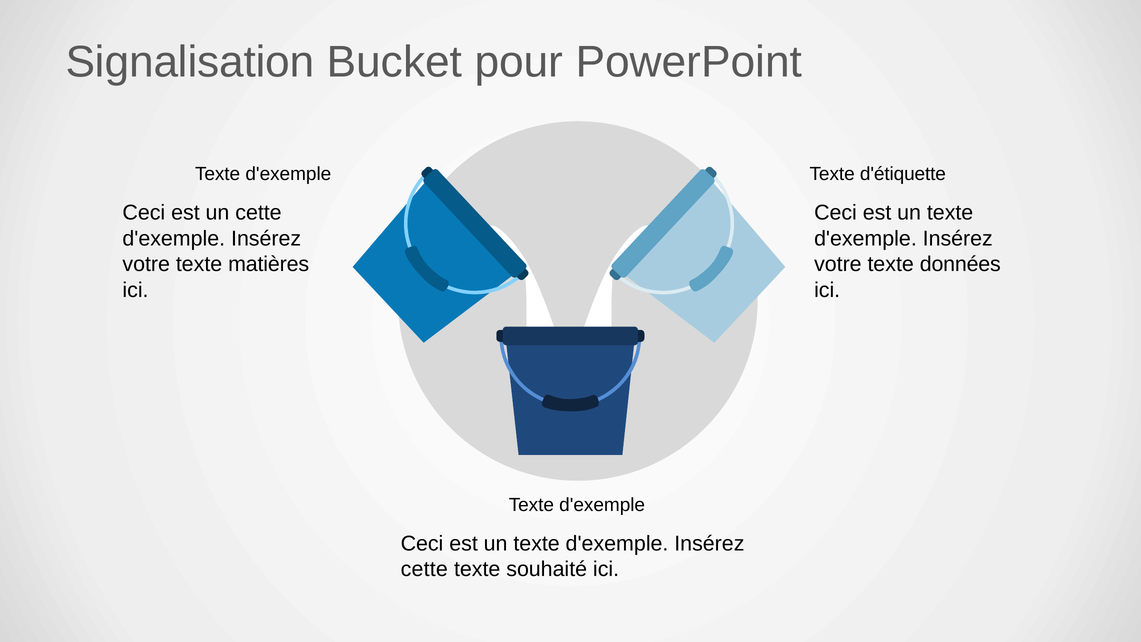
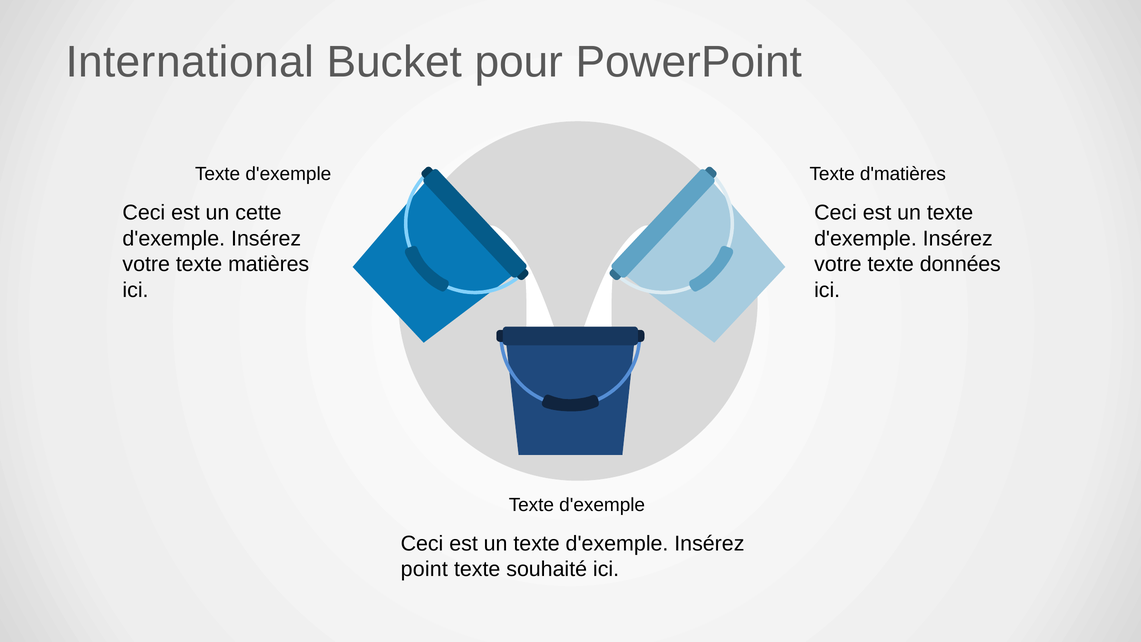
Signalisation: Signalisation -> International (190, 62)
d'étiquette: d'étiquette -> d'matières (903, 174)
cette: cette -> point (424, 569)
